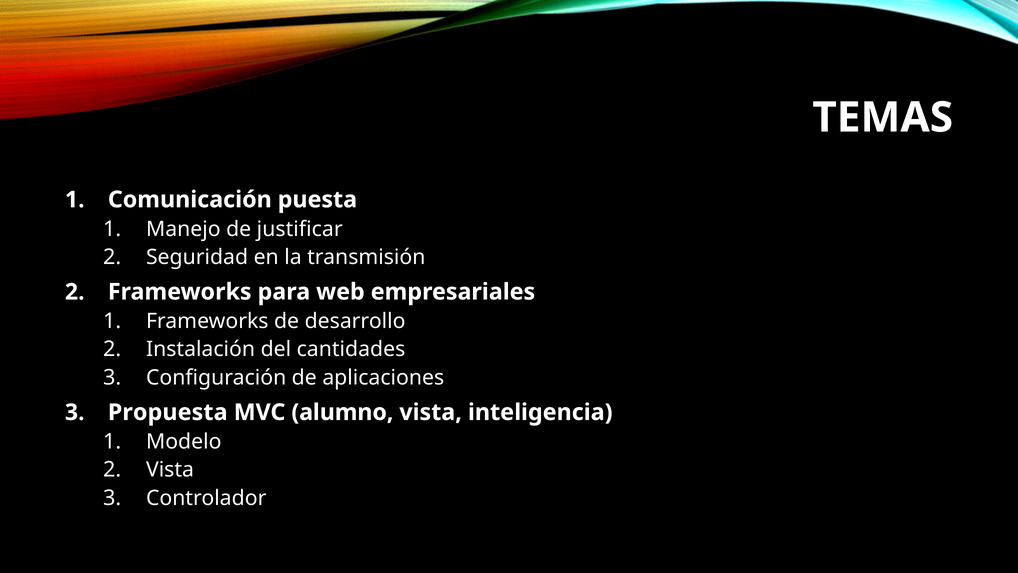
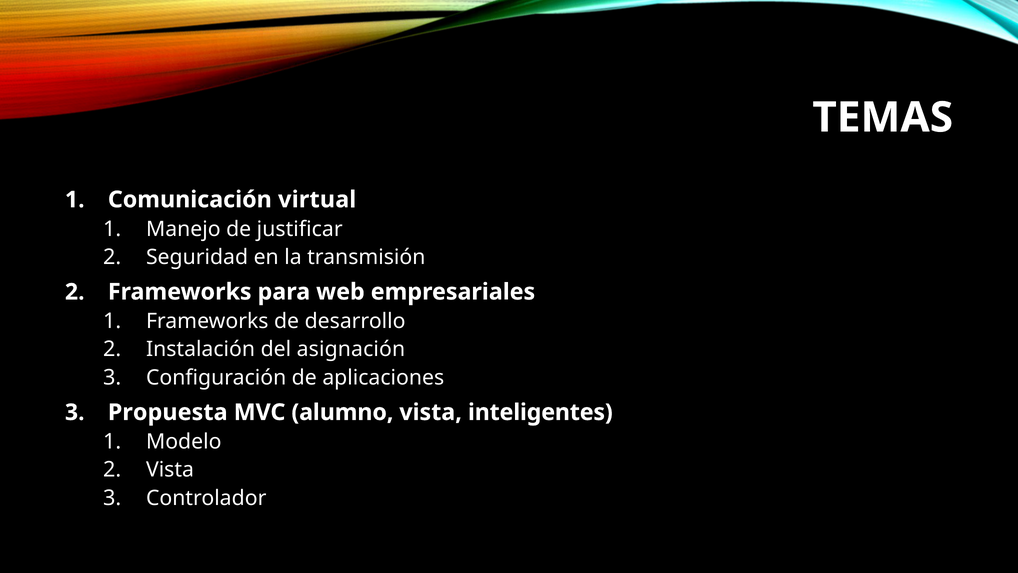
puesta: puesta -> virtual (317, 199)
cantidades: cantidades -> asignación (351, 349)
inteligencia: inteligencia -> inteligentes (540, 412)
